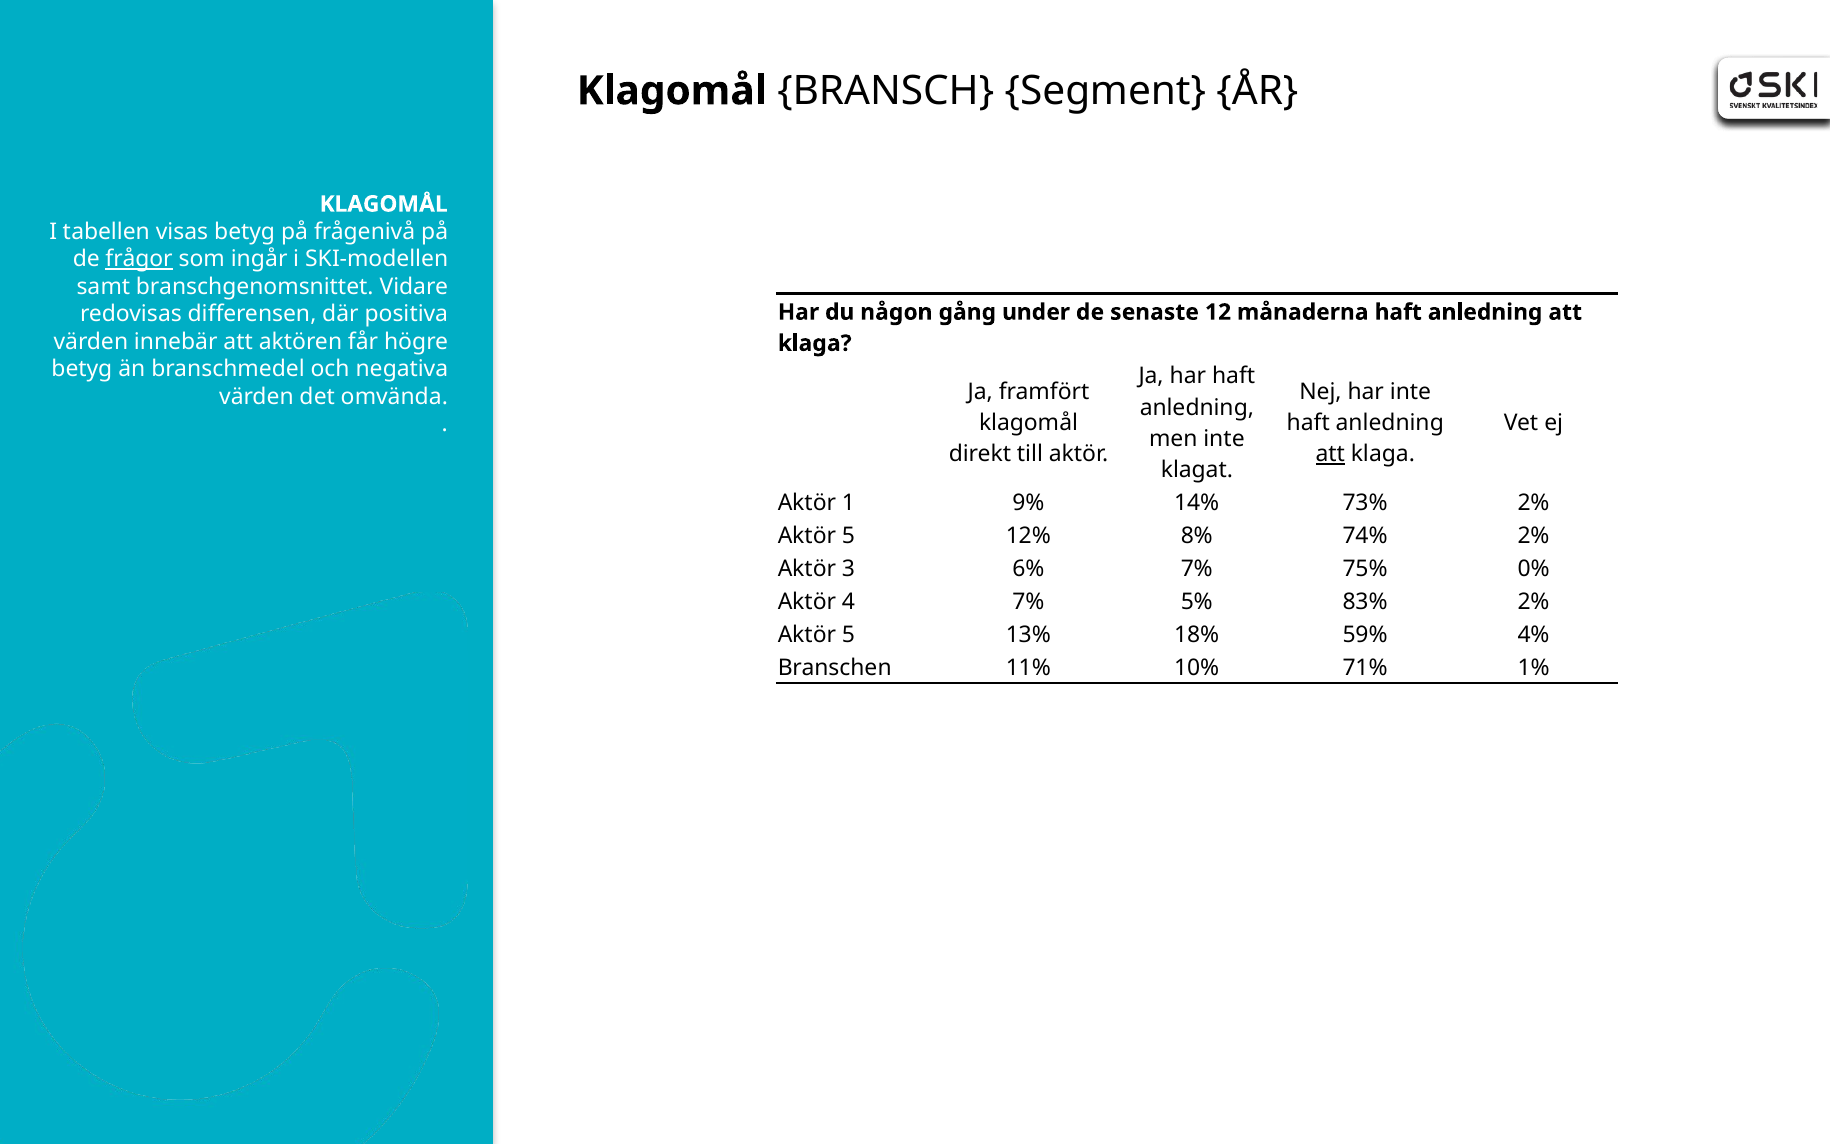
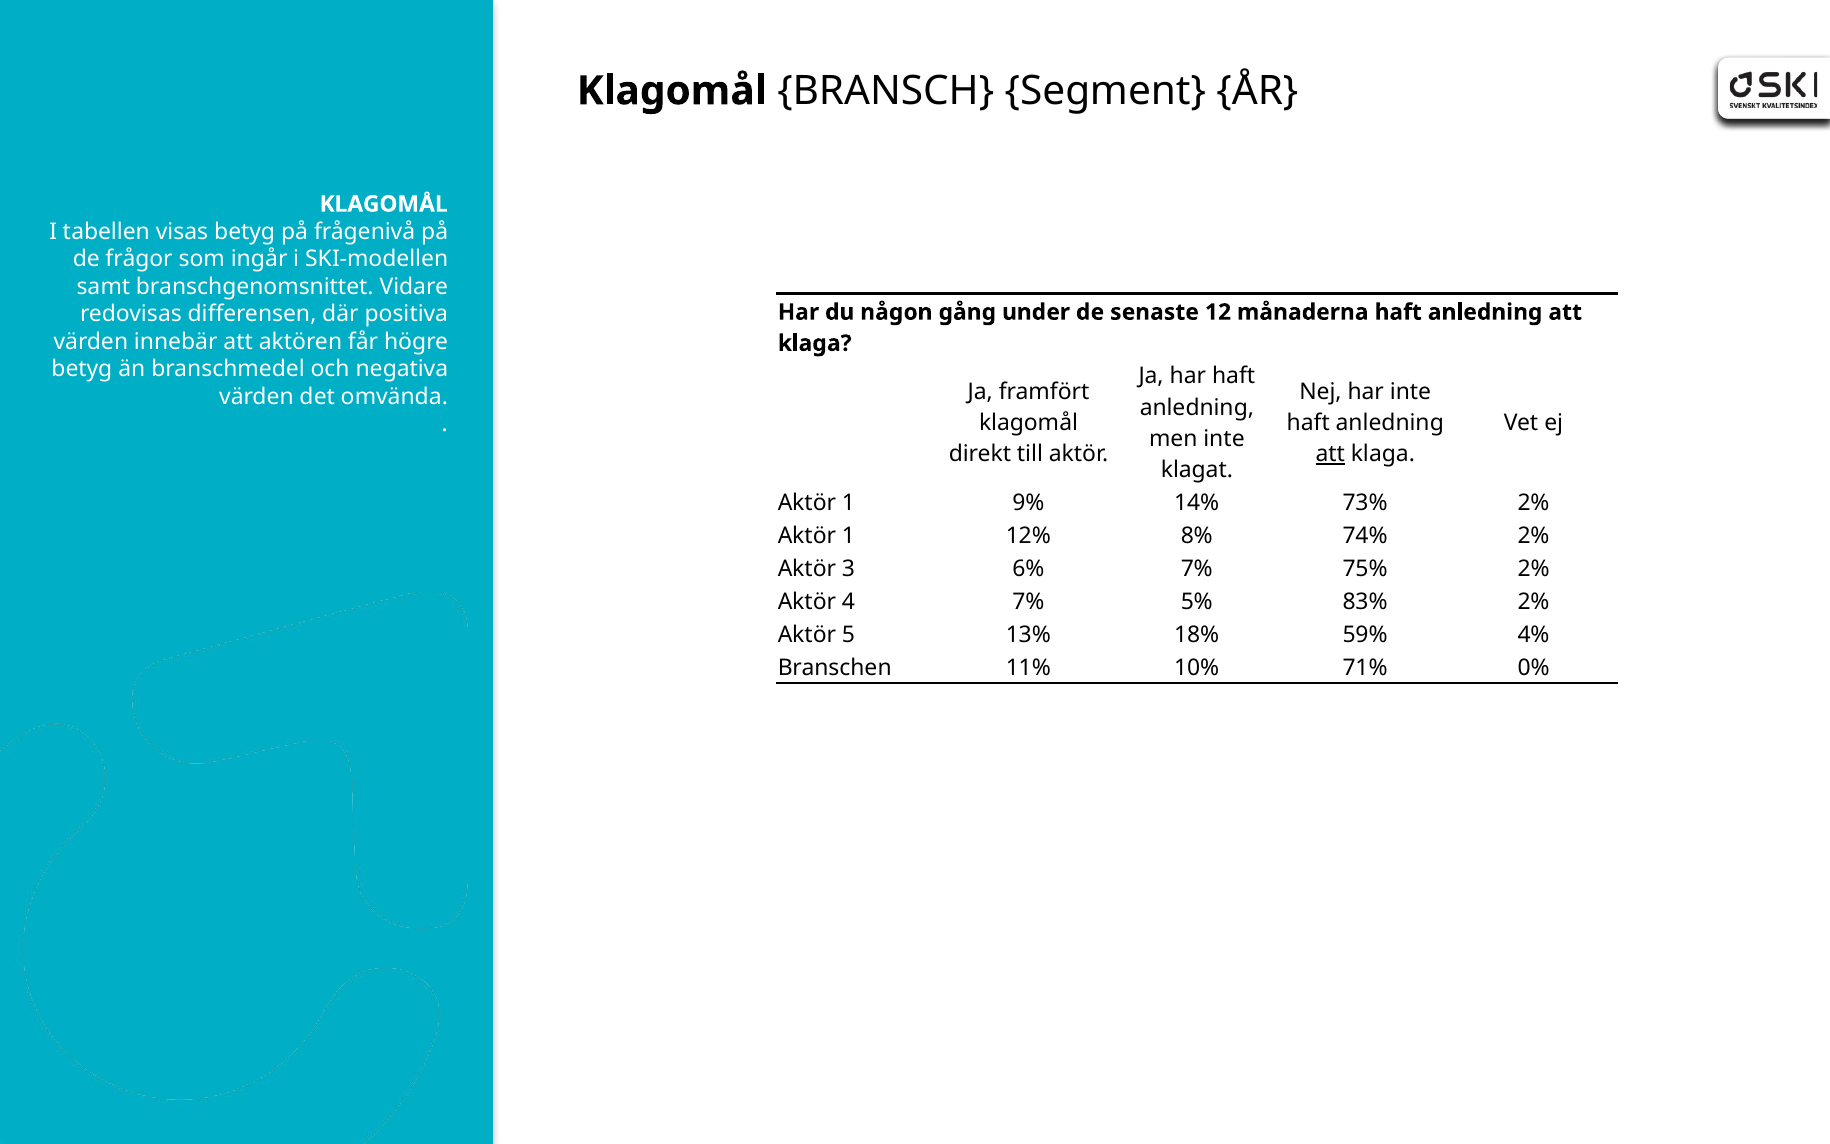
frågor underline: present -> none (139, 259)
5: 5 -> 1 (848, 536)
75% 0%: 0% -> 2% (1534, 569)
1%: 1% -> 0% (1534, 668)
